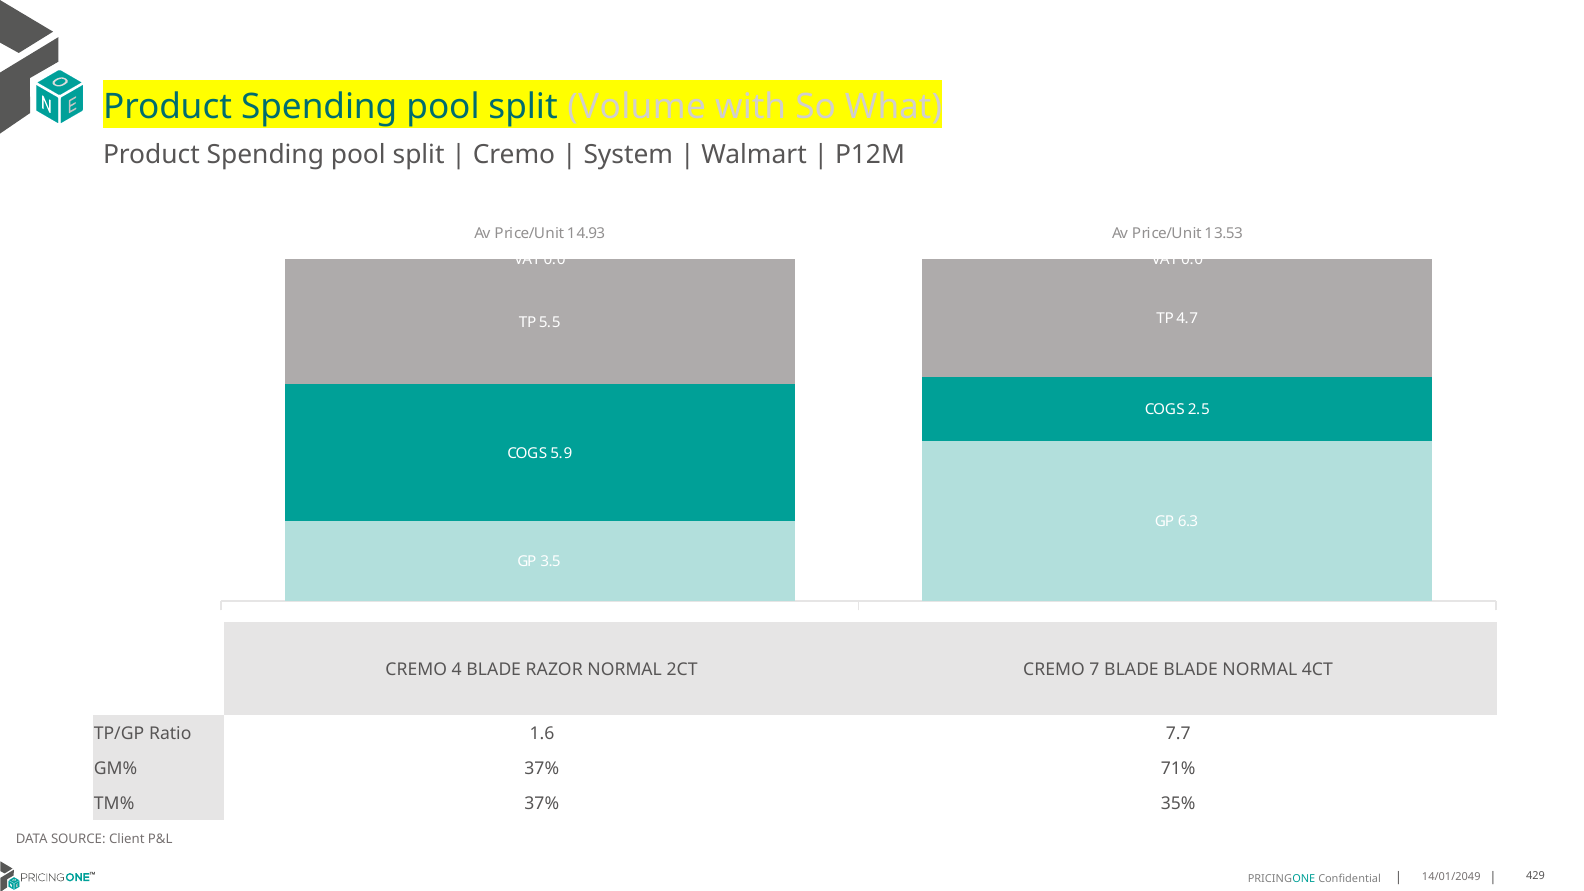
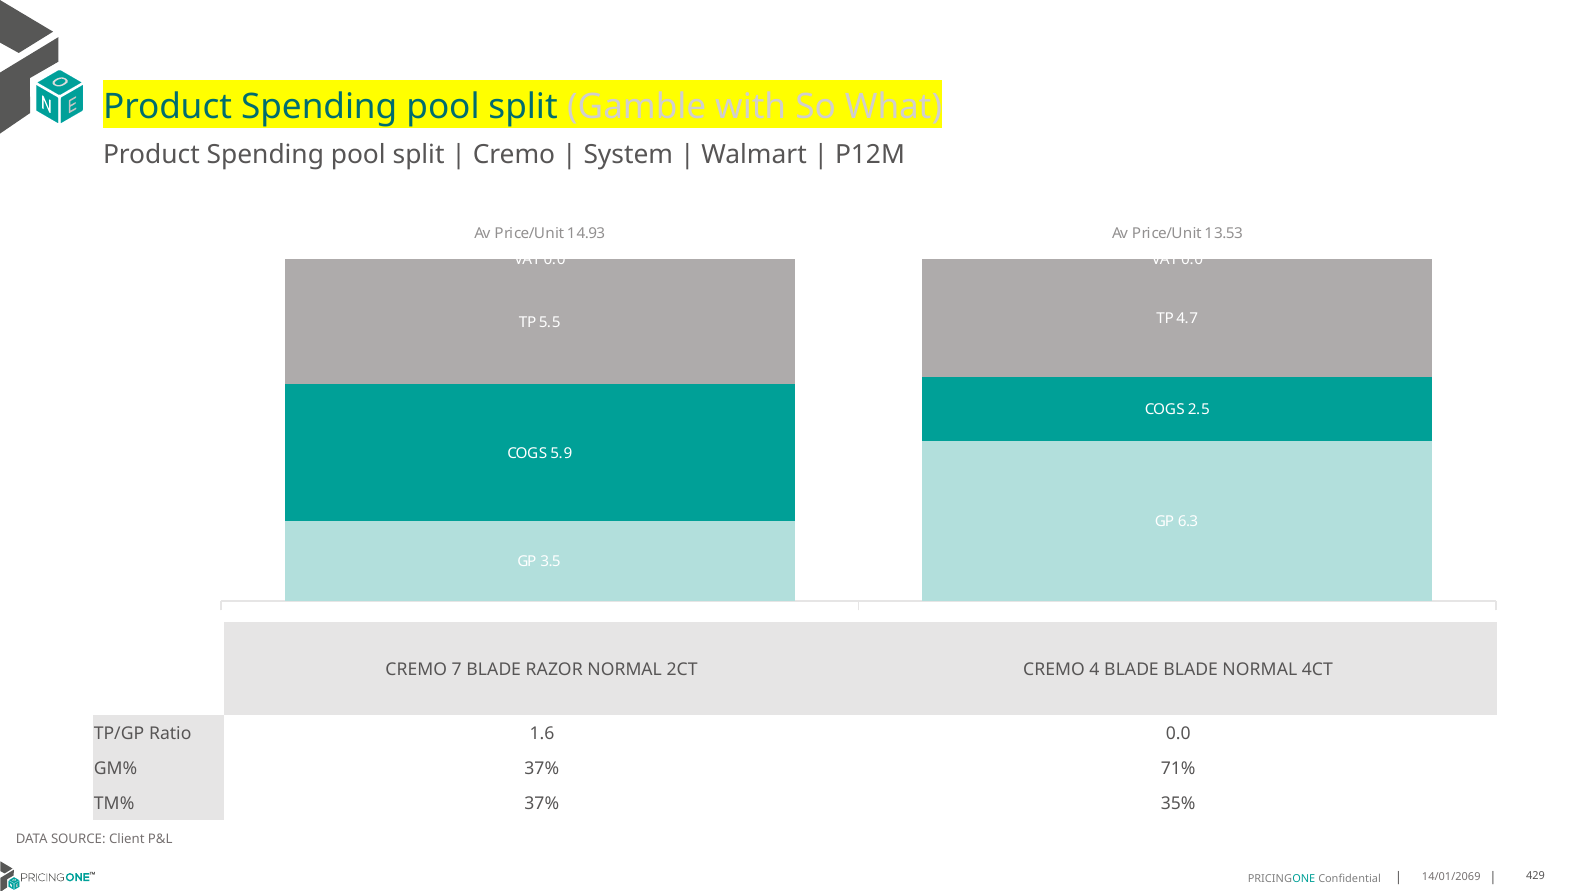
Volume: Volume -> Gamble (637, 106)
4: 4 -> 7 (457, 670)
7: 7 -> 4 (1094, 670)
1.6 7.7: 7.7 -> 0.0 (1178, 734)
14/01/2049: 14/01/2049 -> 14/01/2069 (1451, 877)
